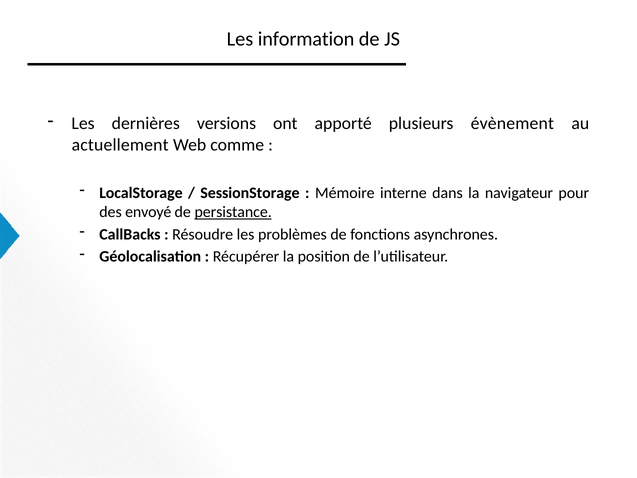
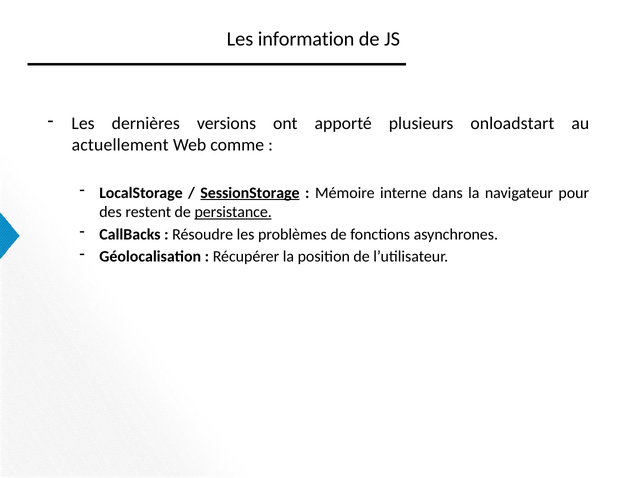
évènement: évènement -> onloadstart (512, 123)
SessionStorage underline: none -> present (250, 193)
envoyé: envoyé -> restent (148, 212)
